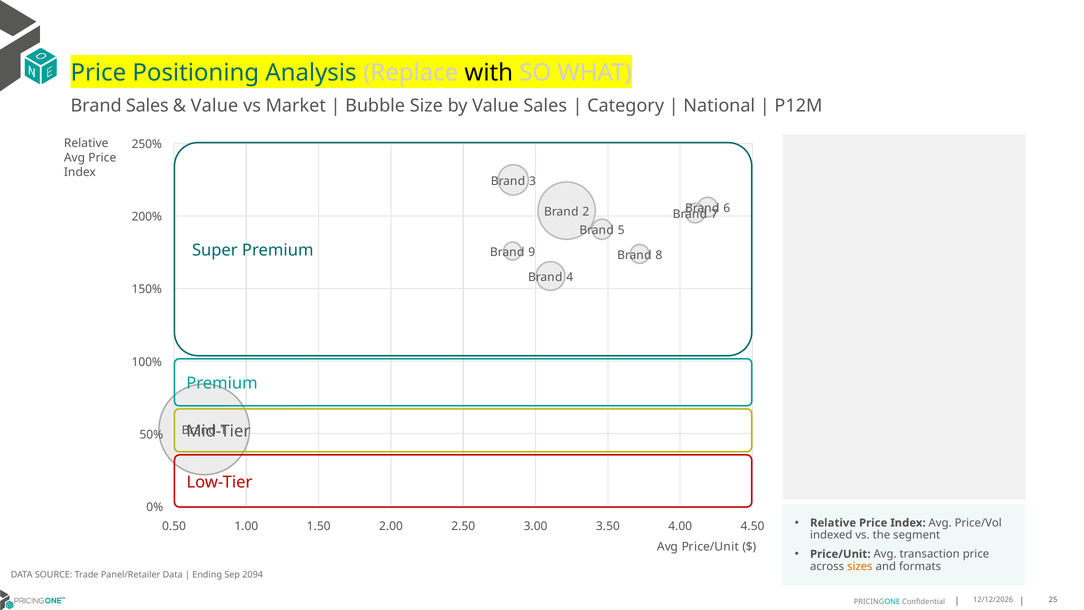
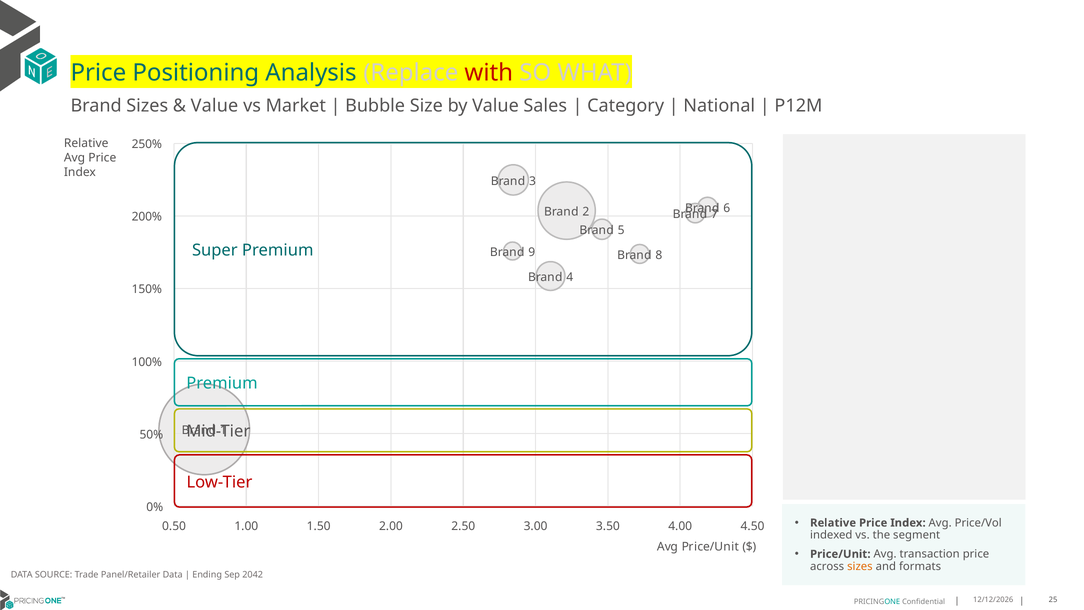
with colour: black -> red (489, 73)
Brand Sales: Sales -> Sizes (147, 106)
2094: 2094 -> 2042 (253, 574)
